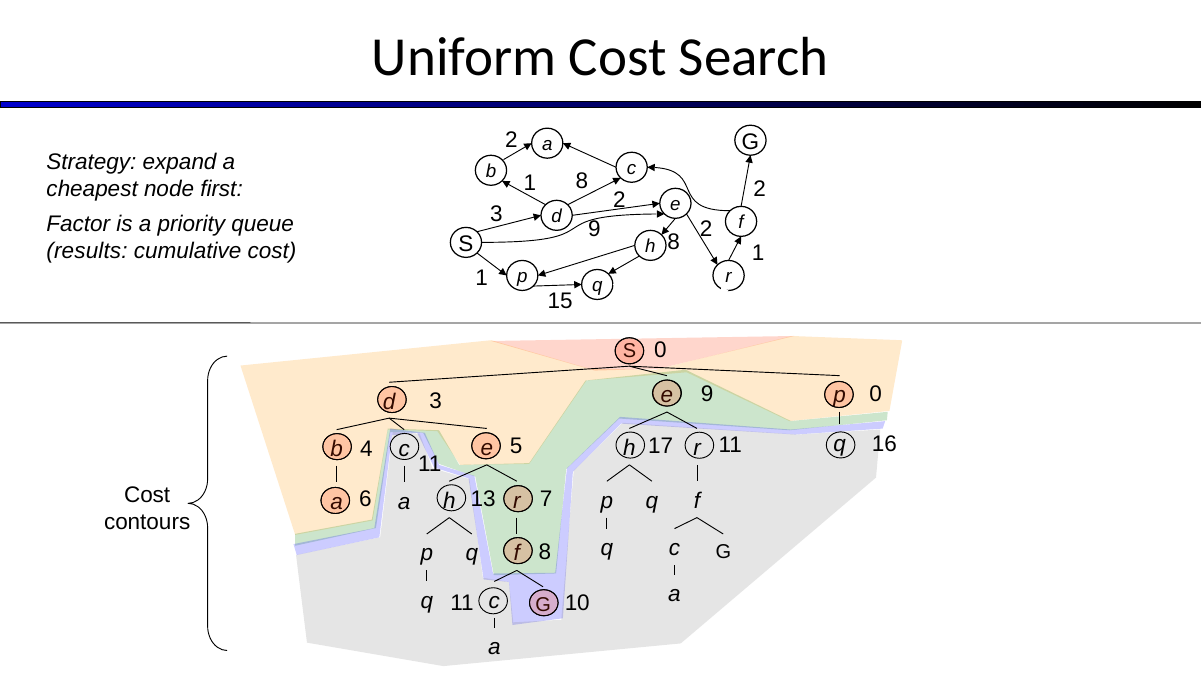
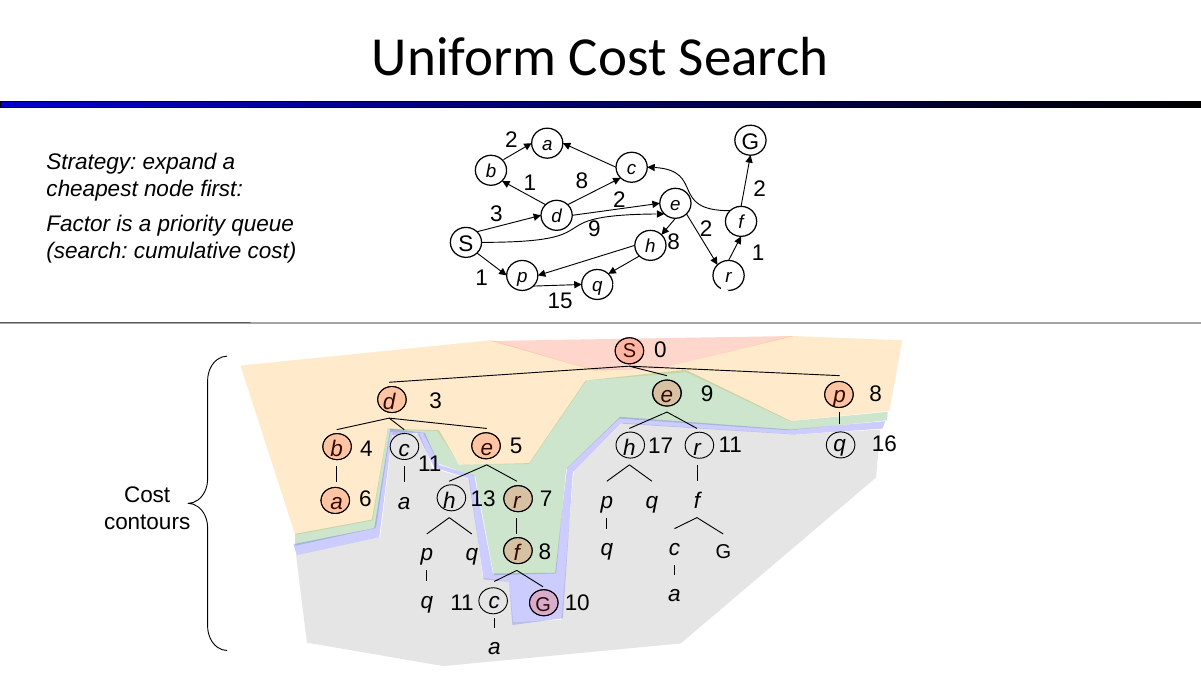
results: results -> search (87, 251)
9 0: 0 -> 8 (876, 393)
